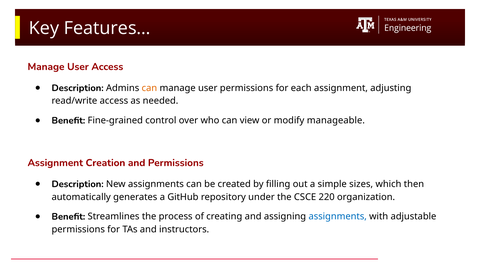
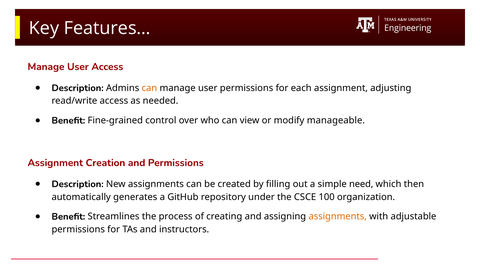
sizes: sizes -> need (361, 184)
220: 220 -> 100 (327, 197)
assignments colour: blue -> orange (338, 217)
